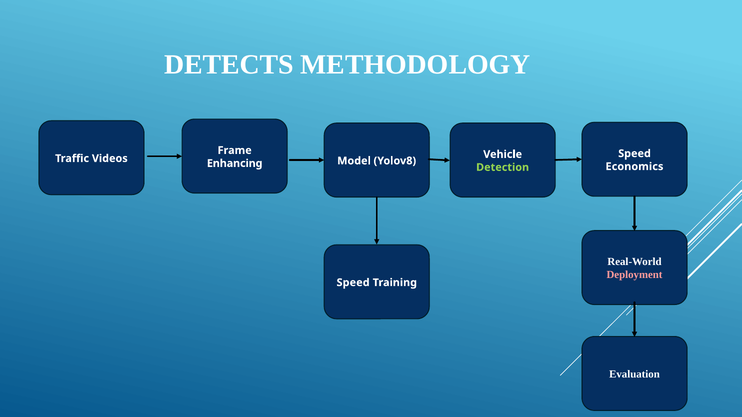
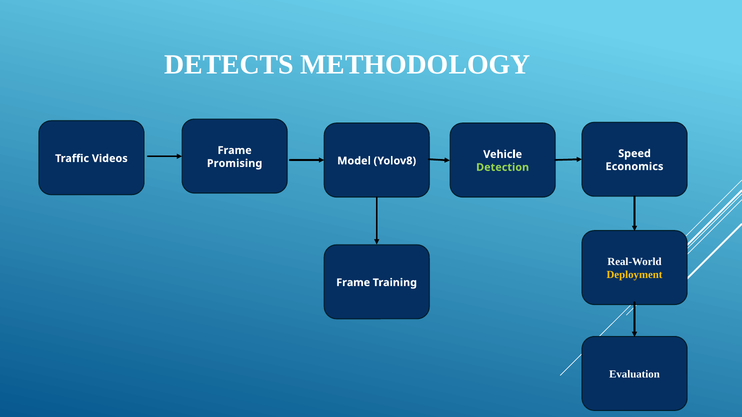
Enhancing: Enhancing -> Promising (235, 163)
Deployment colour: pink -> yellow (635, 275)
Speed: Speed -> Frame (353, 283)
